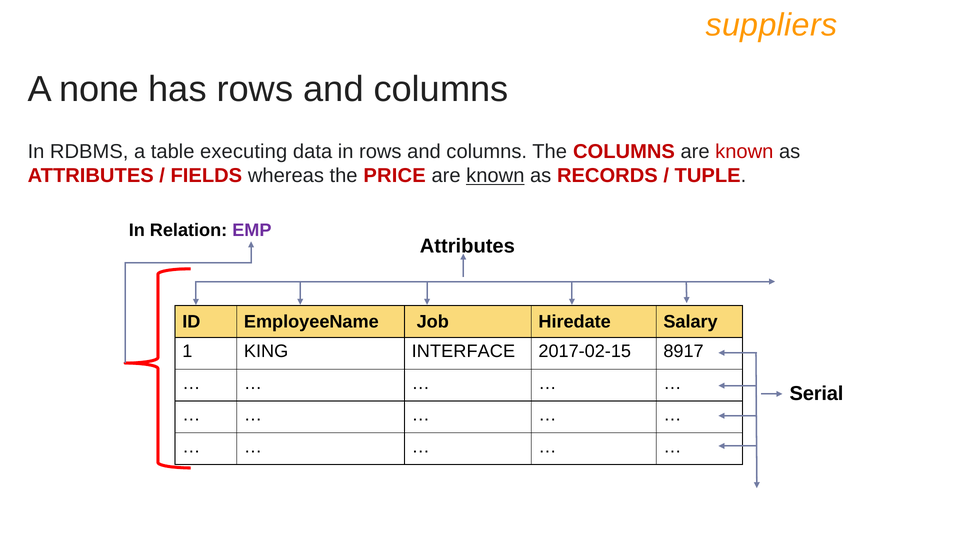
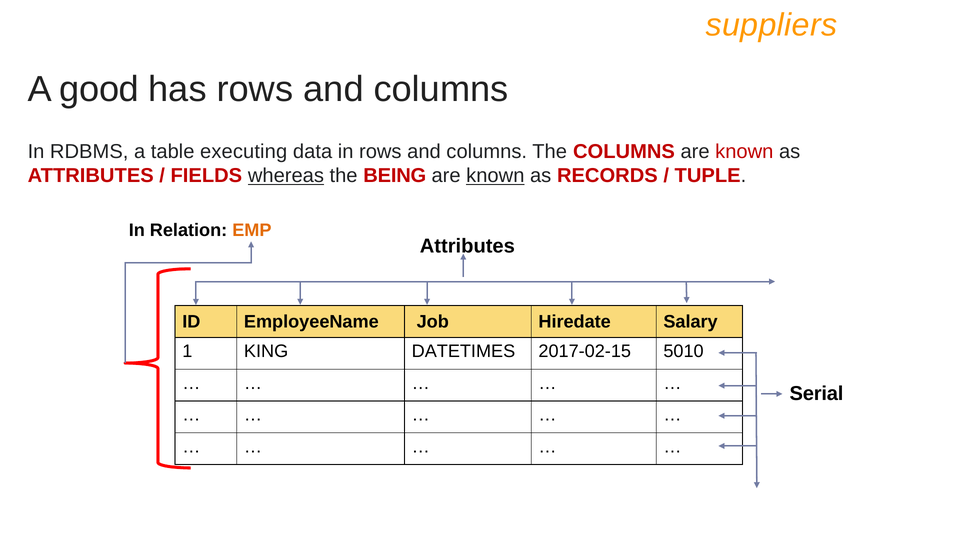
none: none -> good (99, 89)
whereas underline: none -> present (286, 176)
PRICE: PRICE -> BEING (395, 176)
EMP colour: purple -> orange (252, 230)
INTERFACE: INTERFACE -> DATETIMES (463, 352)
8917: 8917 -> 5010 (684, 352)
